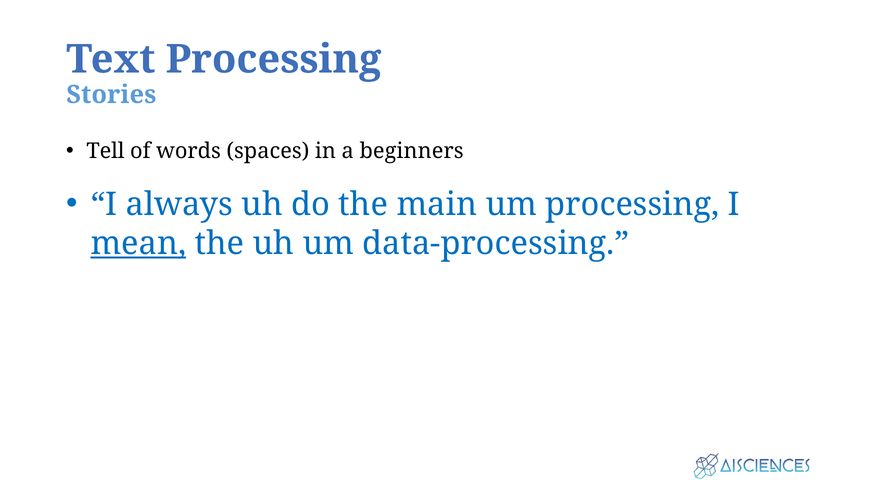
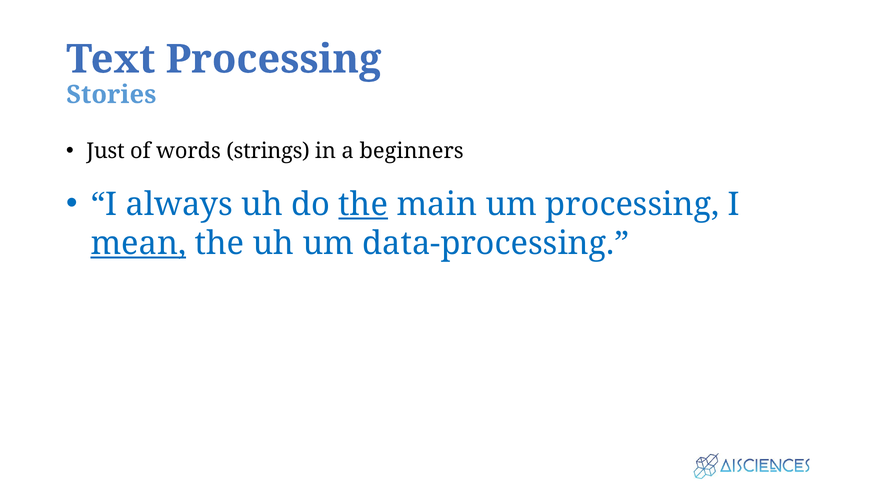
Tell: Tell -> Just (106, 151)
spaces: spaces -> strings (268, 151)
the underline: none -> present (363, 204)
